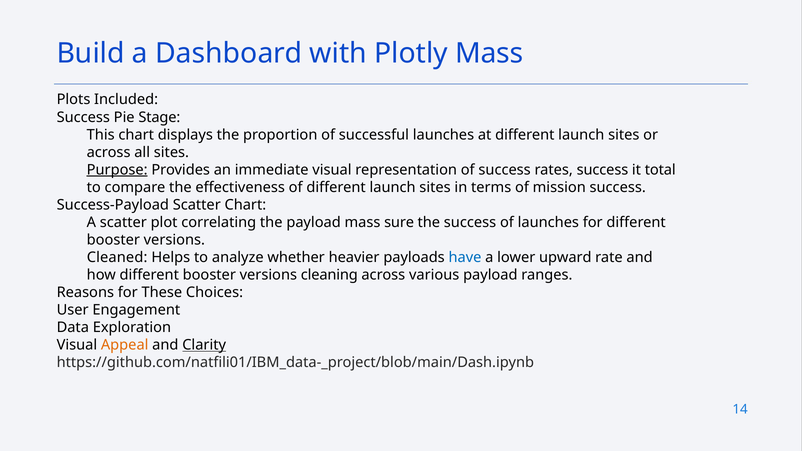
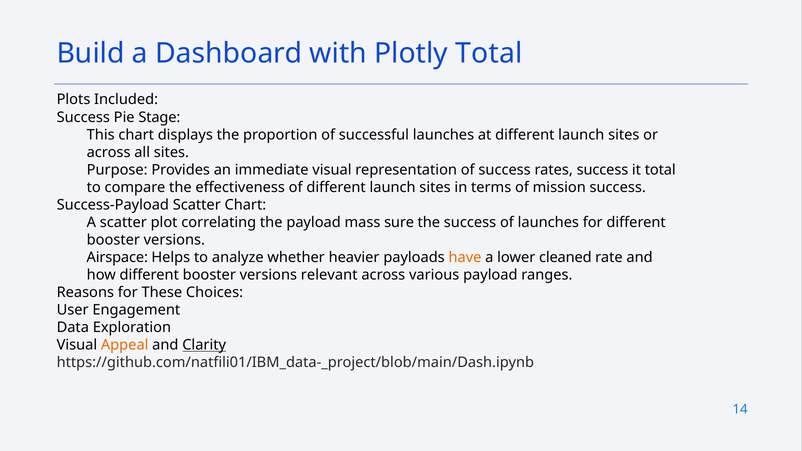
Plotly Mass: Mass -> Total (489, 54)
Purpose underline: present -> none (117, 170)
Cleaned: Cleaned -> Airspace (117, 257)
have colour: blue -> orange (465, 257)
upward: upward -> cleaned (565, 257)
cleaning: cleaning -> relevant (329, 275)
